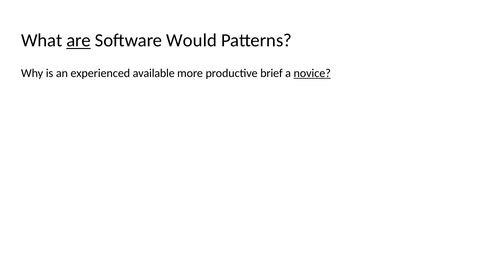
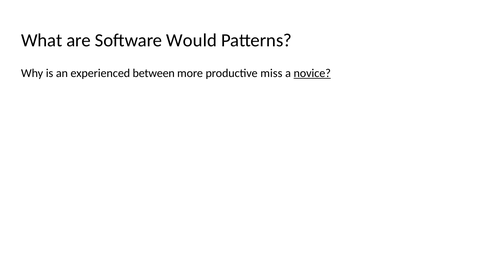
are underline: present -> none (79, 40)
available: available -> between (154, 73)
brief: brief -> miss (271, 73)
